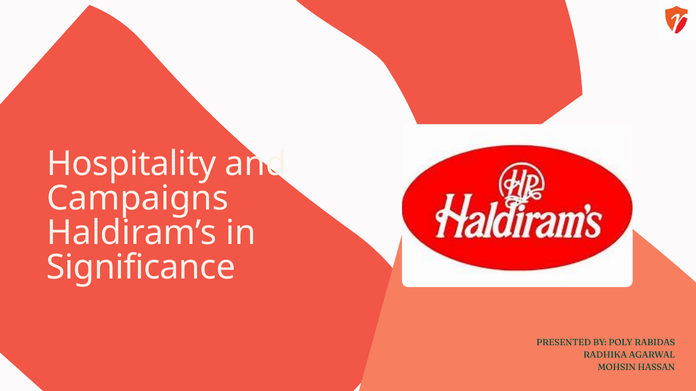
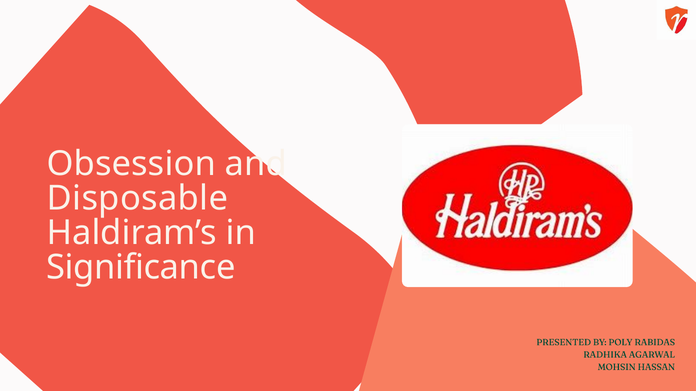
Hospitality: Hospitality -> Obsession (131, 164)
Campaigns: Campaigns -> Disposable (137, 199)
